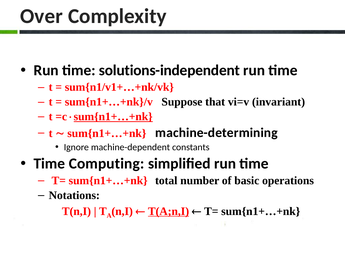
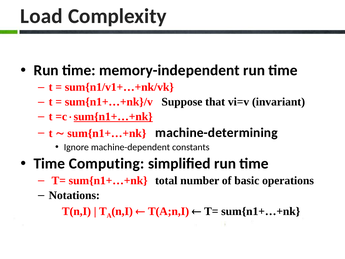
Over: Over -> Load (41, 16)
solutions-independent: solutions-independent -> memory-independent (169, 70)
T(A;n,I underline: present -> none (169, 211)
